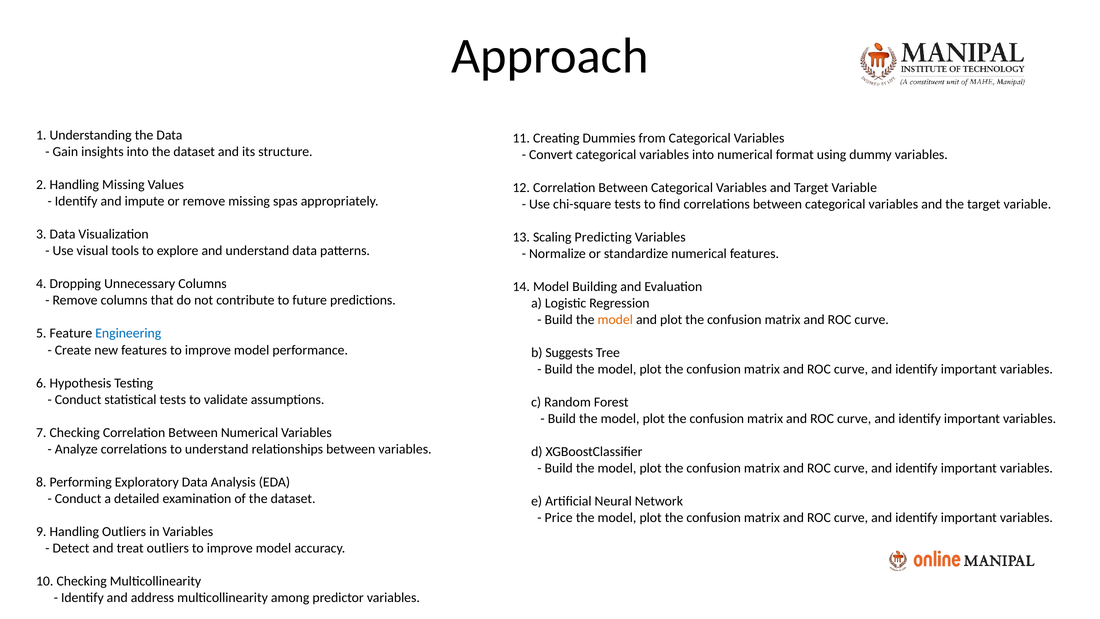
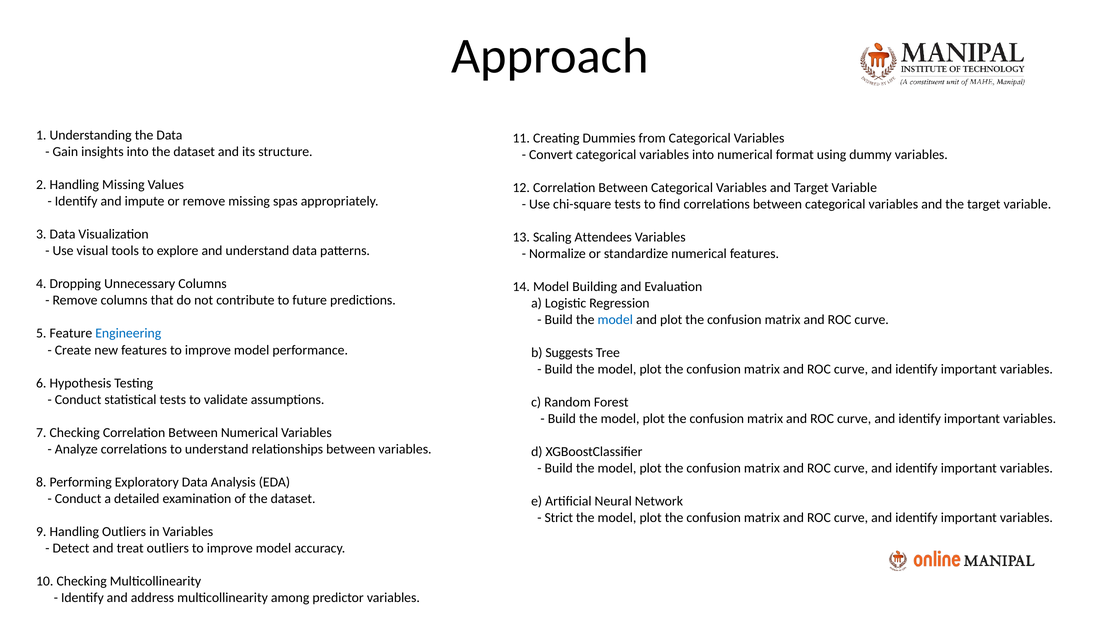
Predicting: Predicting -> Attendees (603, 237)
model colour: orange -> blue (615, 319)
Price: Price -> Strict (559, 517)
